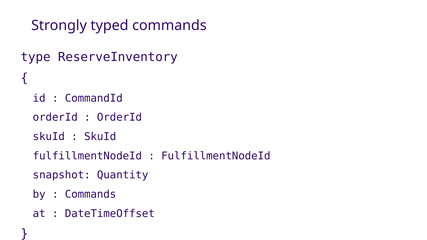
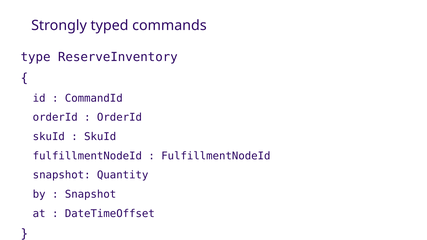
Commands: Commands -> Snapshot (91, 194)
